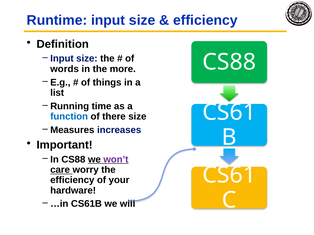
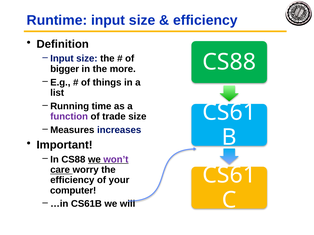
words: words -> bigger (65, 69)
function colour: blue -> purple (69, 117)
there: there -> trade (114, 117)
hardware: hardware -> computer (73, 191)
